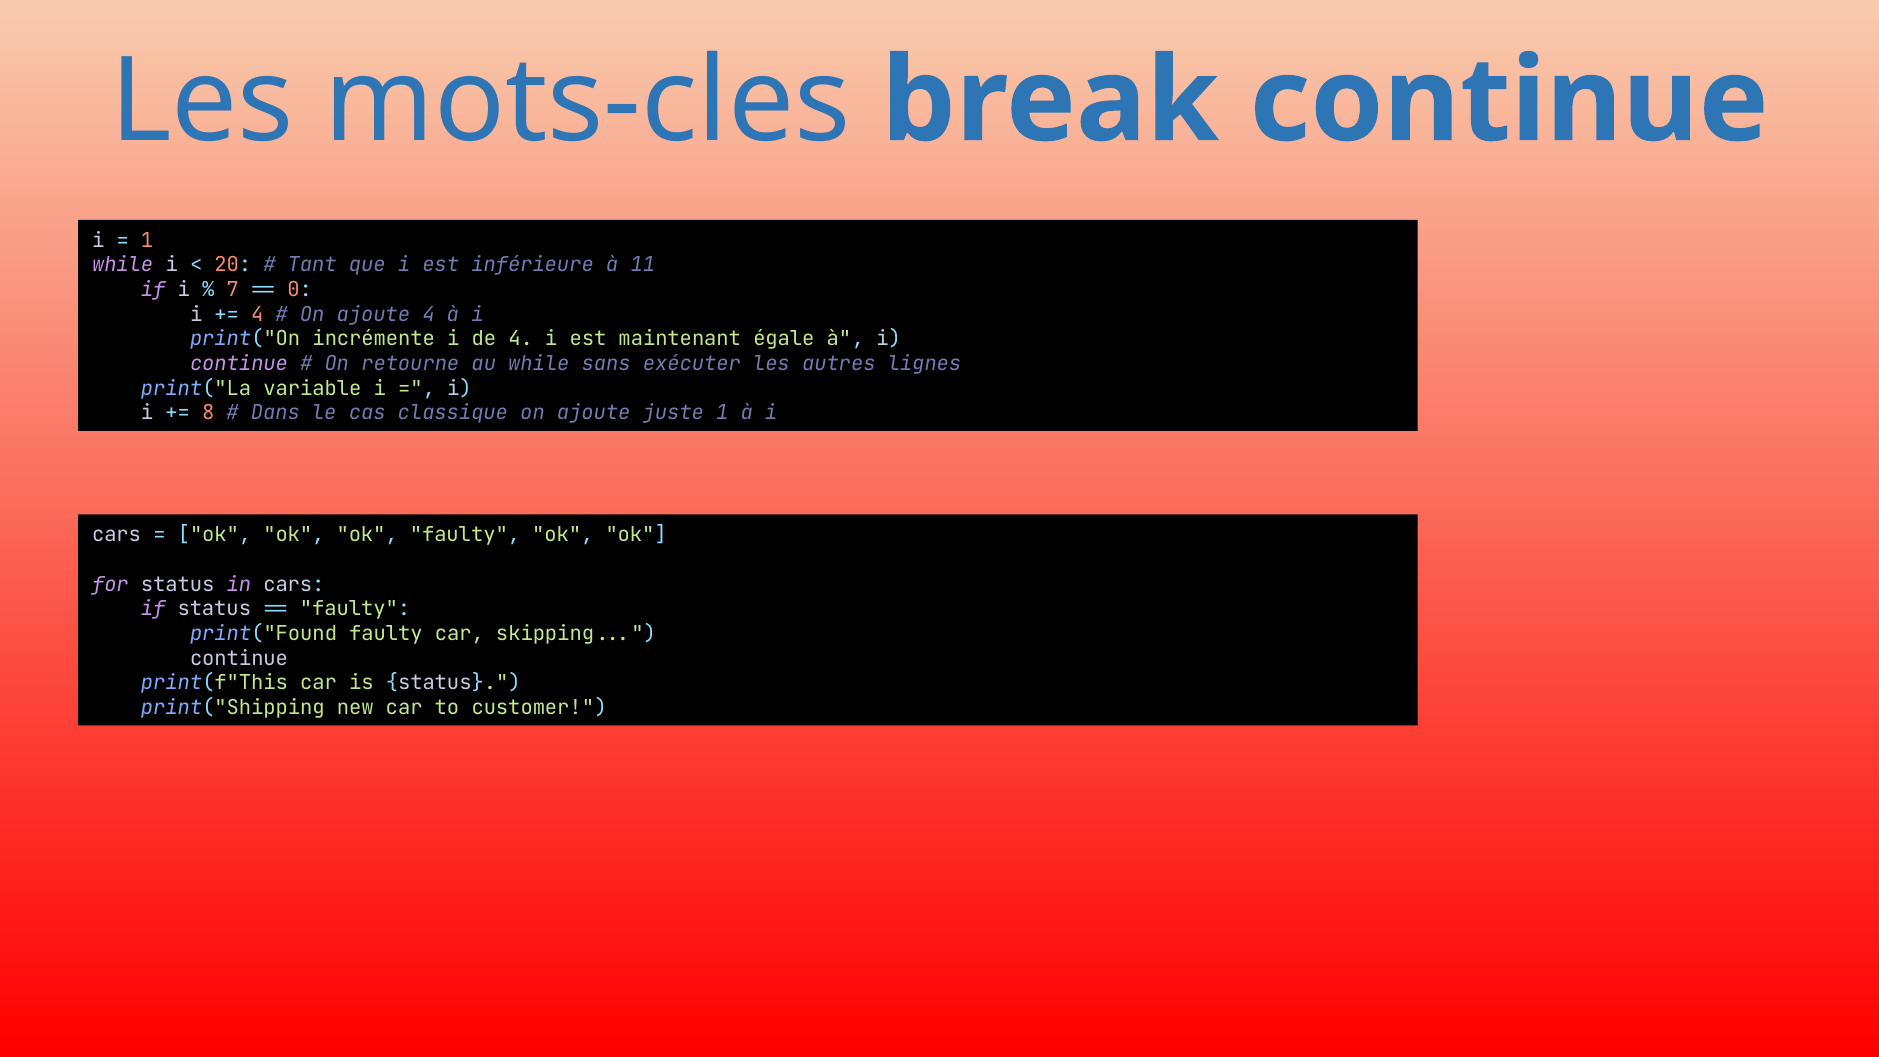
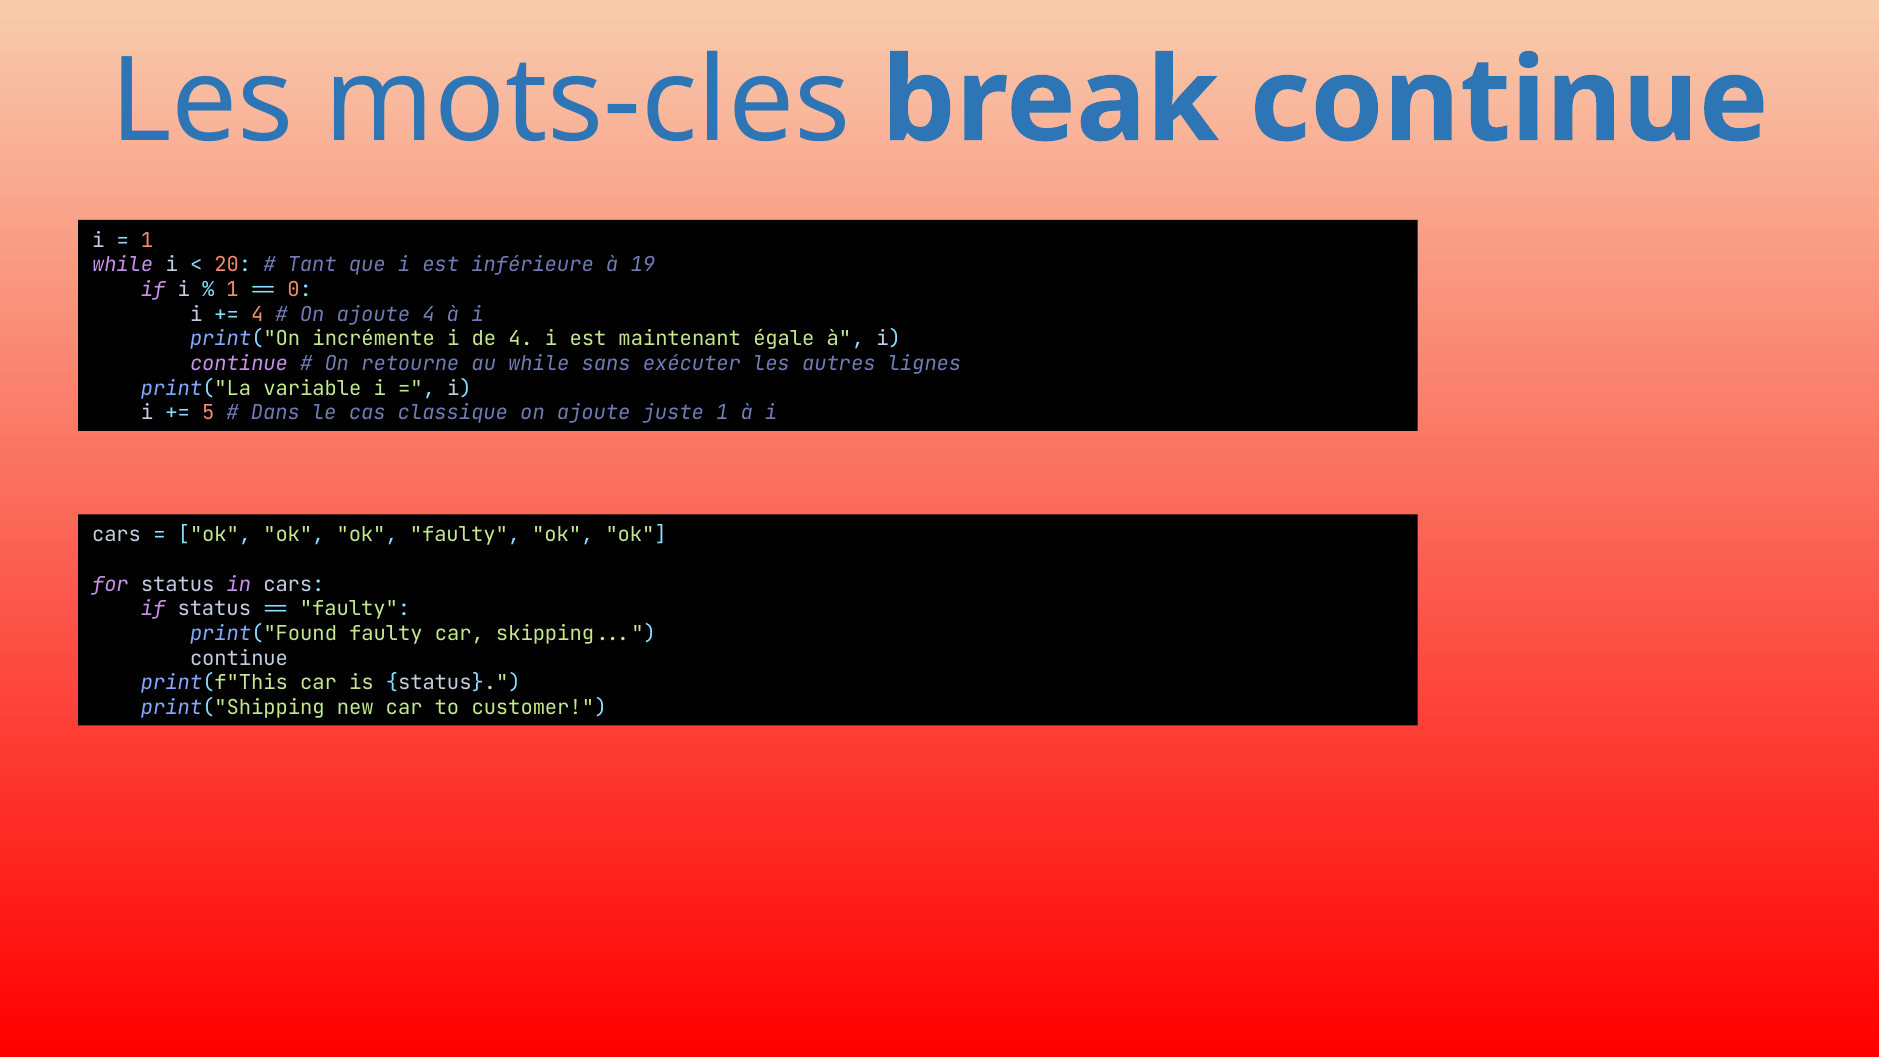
11: 11 -> 19 (643, 265)
7: 7 -> 1 (233, 290)
8: 8 -> 5 (208, 413)
